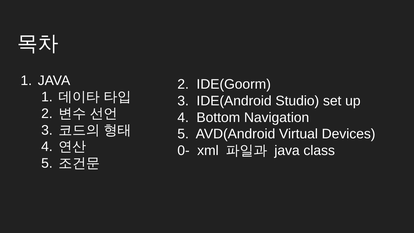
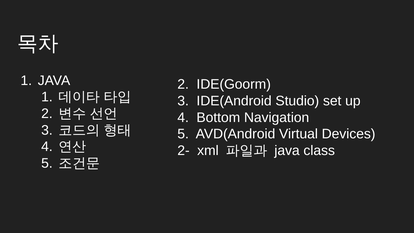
0-: 0- -> 2- (184, 151)
